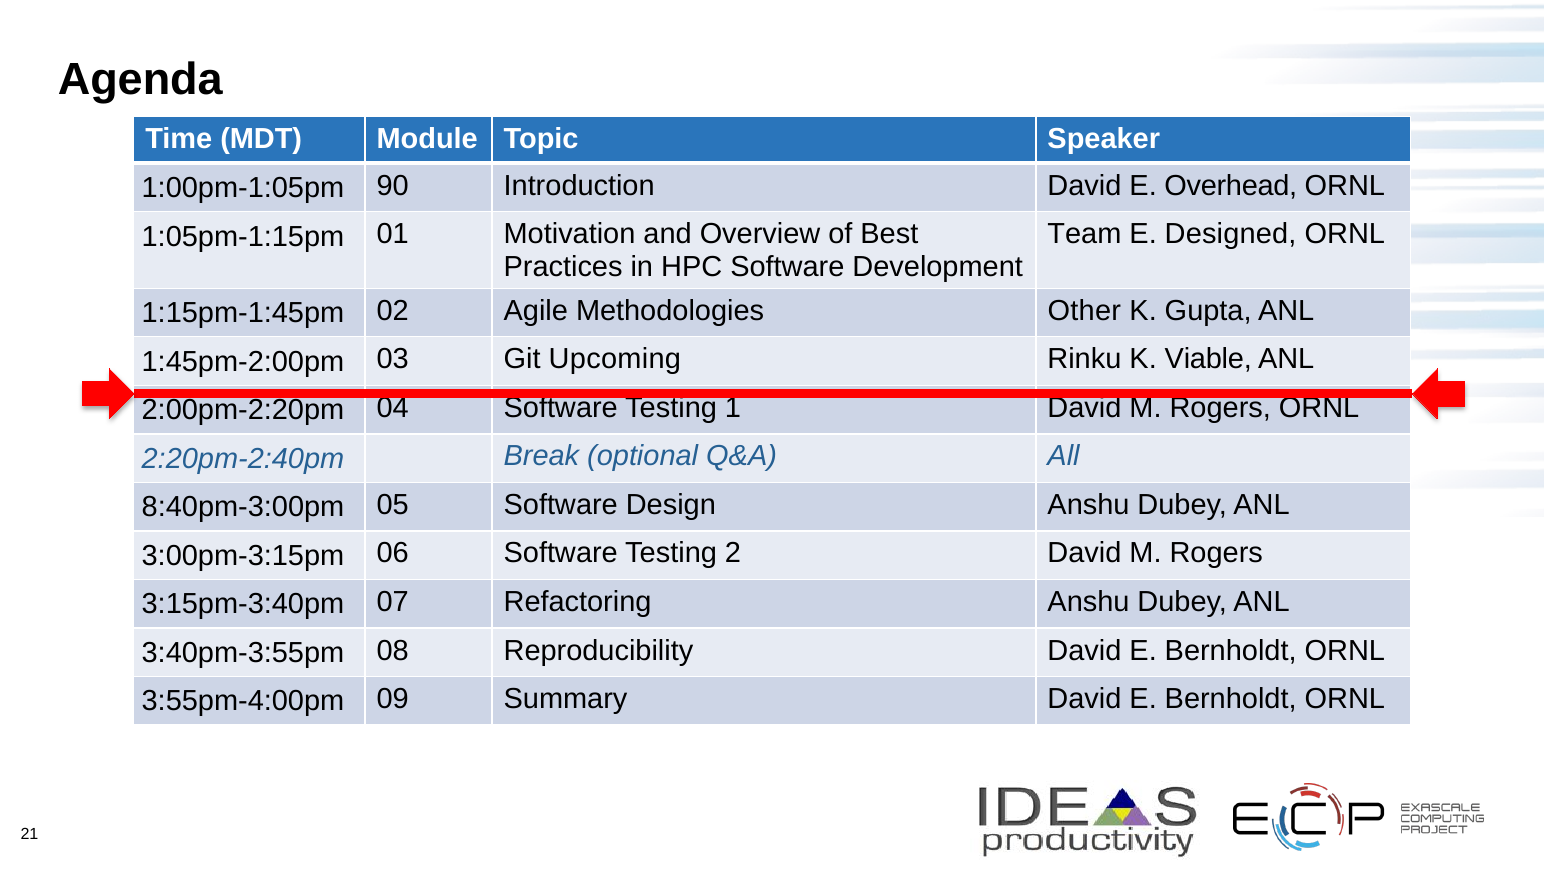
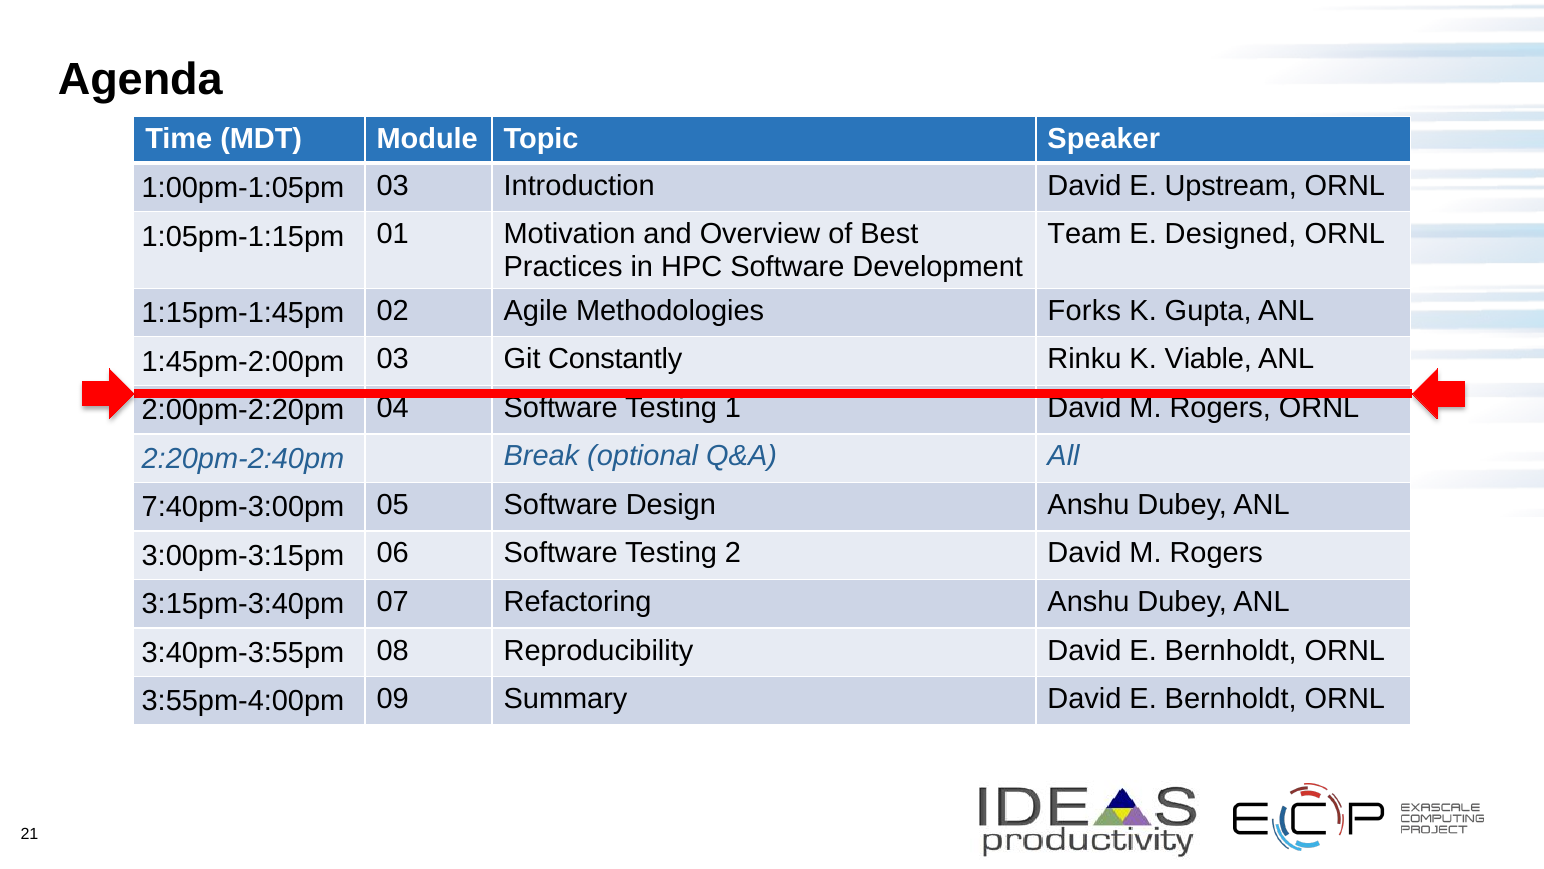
1:00pm-1:05pm 90: 90 -> 03 (393, 186)
Overhead: Overhead -> Upstream (1231, 186)
Other: Other -> Forks (1084, 311)
Upcoming: Upcoming -> Constantly (615, 359)
8:40pm-3:00pm: 8:40pm-3:00pm -> 7:40pm-3:00pm (243, 507)
